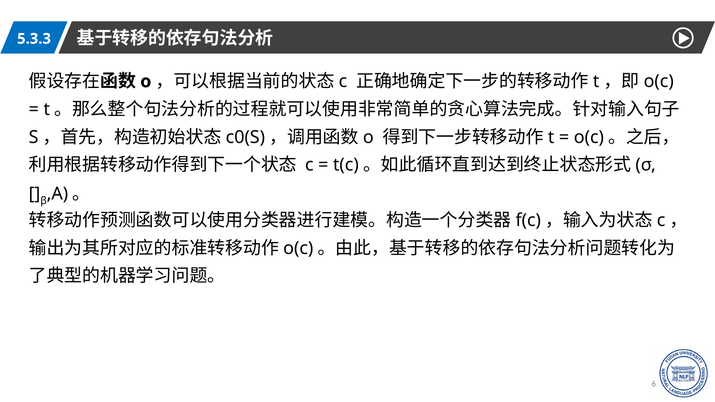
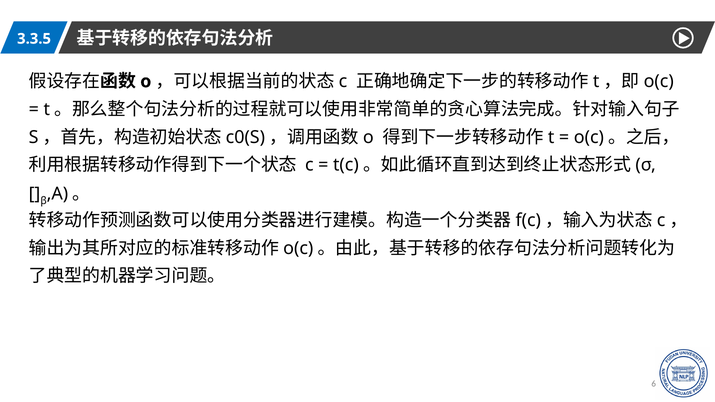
5.3.3: 5.3.3 -> 3.3.5 (34, 39)
